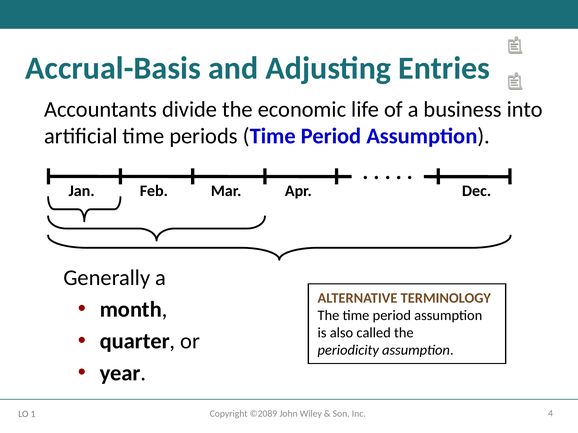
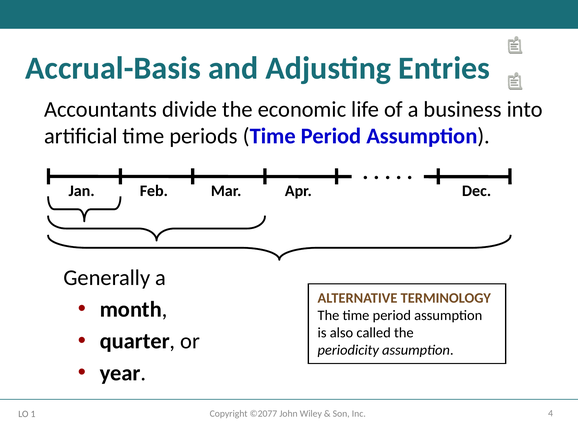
©2089: ©2089 -> ©2077 (263, 414)
